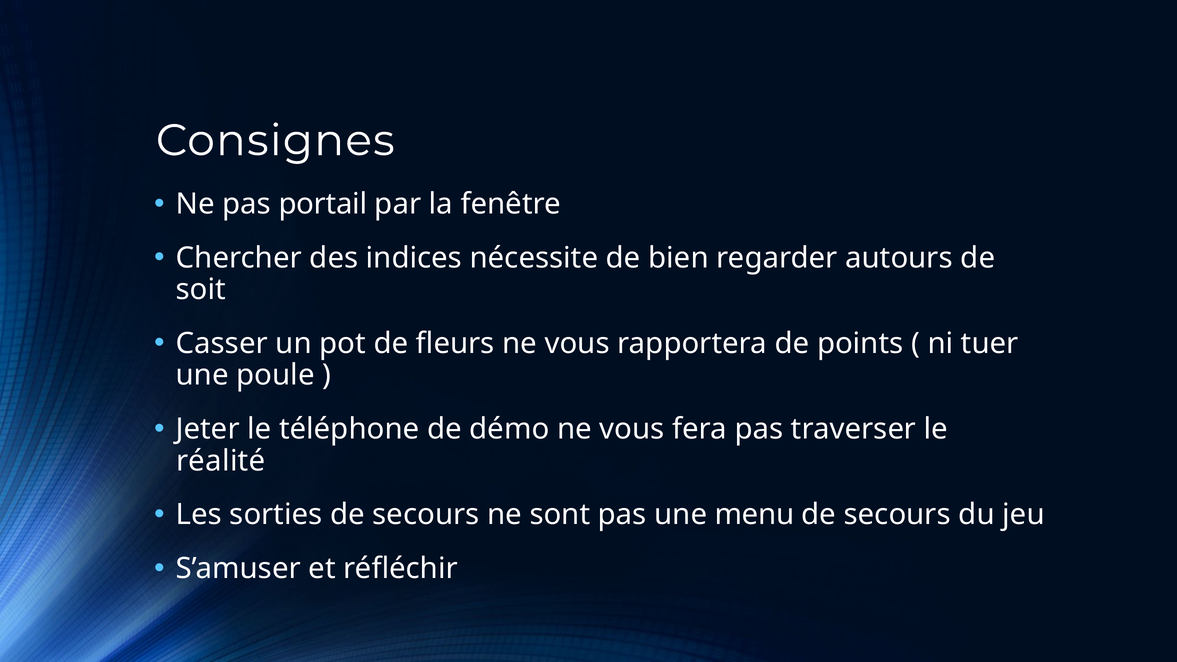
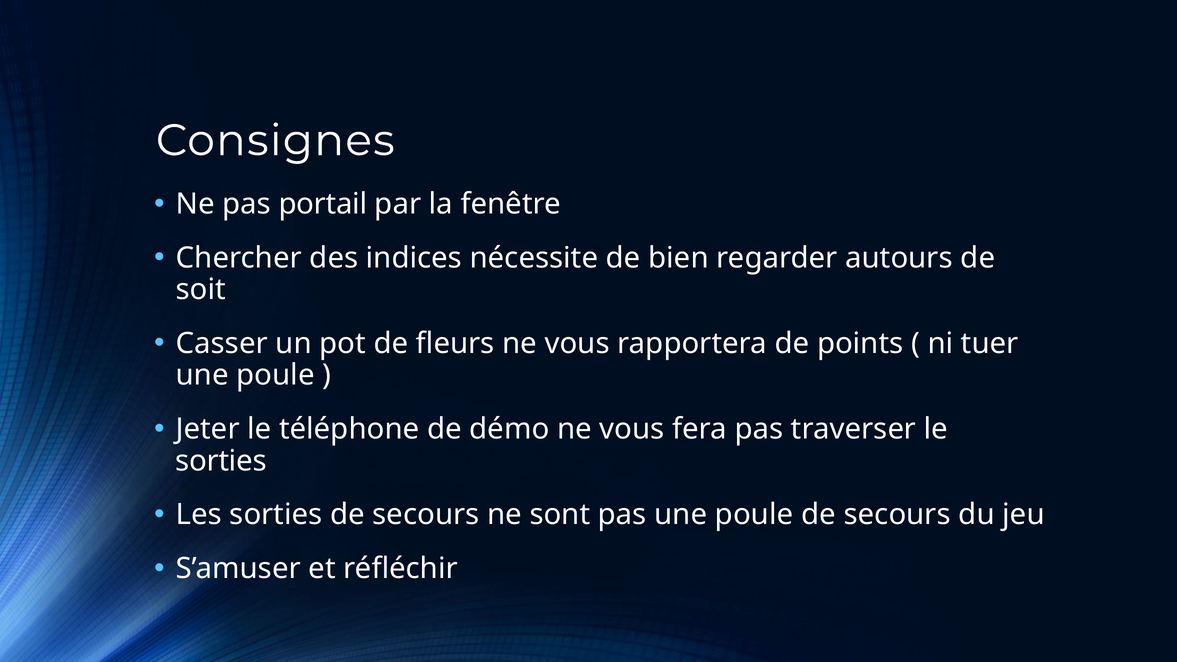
réalité: réalité -> sorties (221, 461)
pas une menu: menu -> poule (754, 515)
